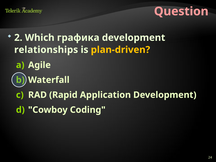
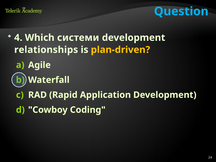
Question colour: pink -> light blue (181, 11)
2: 2 -> 4 (18, 38)
графика: графика -> системи (78, 38)
